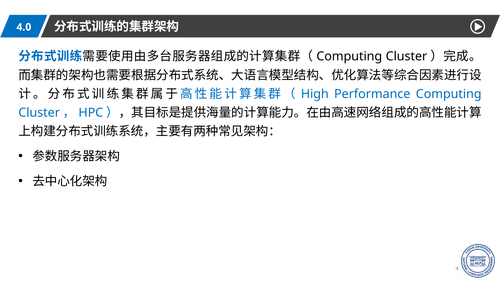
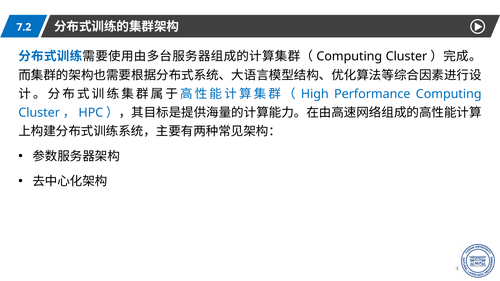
4.0: 4.0 -> 7.2 (24, 27)
